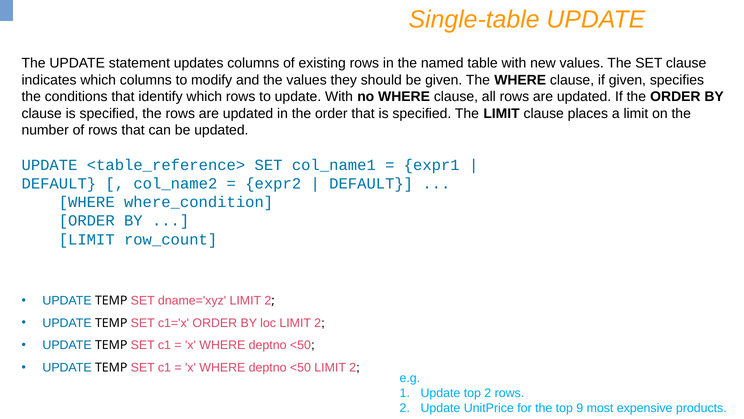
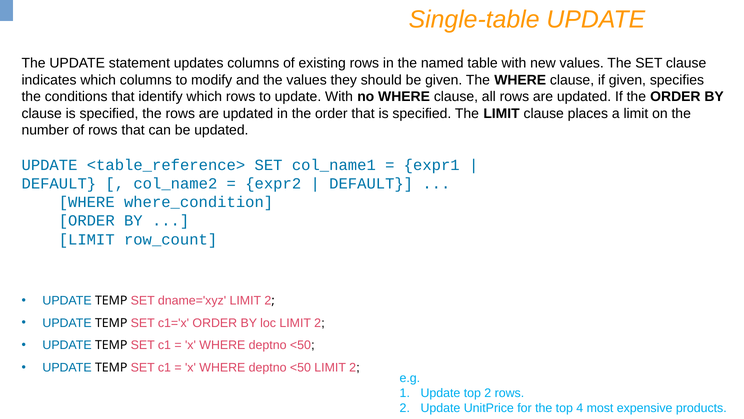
9: 9 -> 4 (580, 408)
